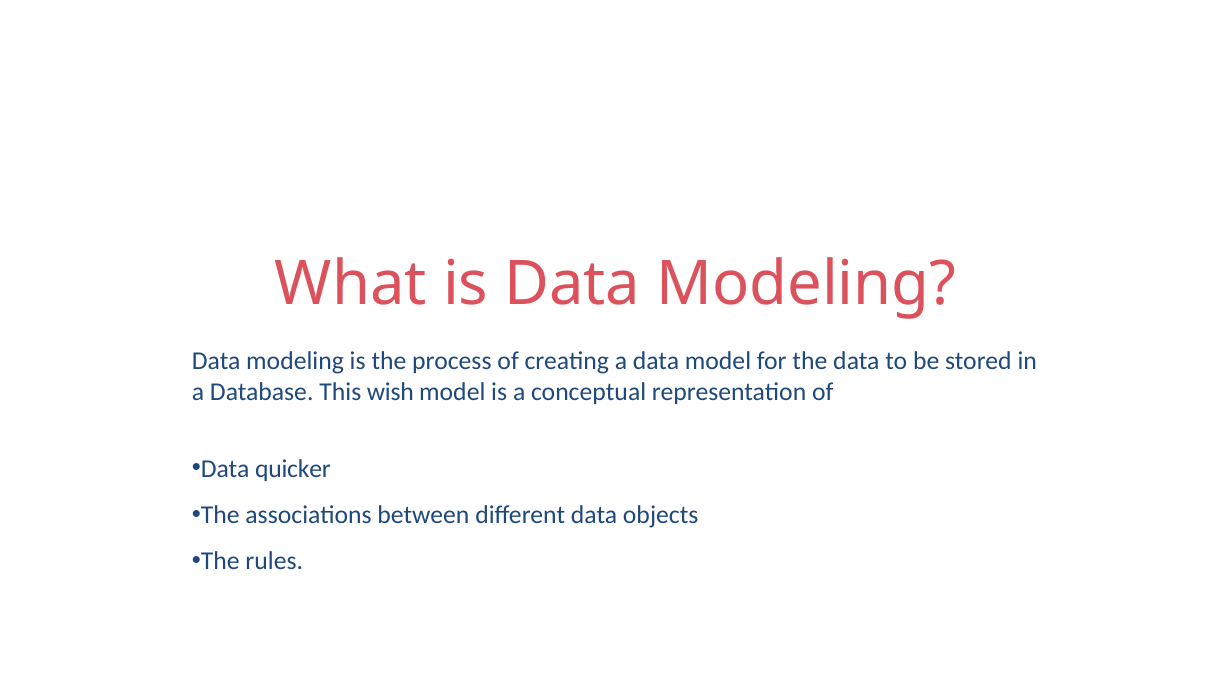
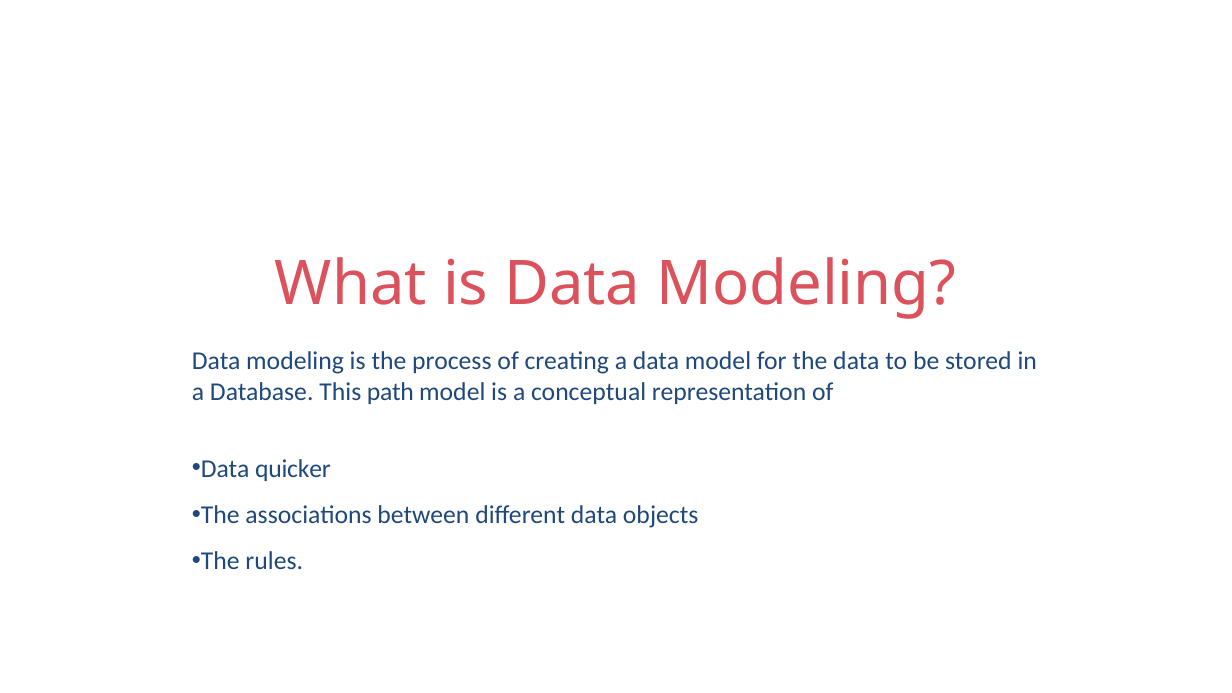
wish: wish -> path (390, 392)
